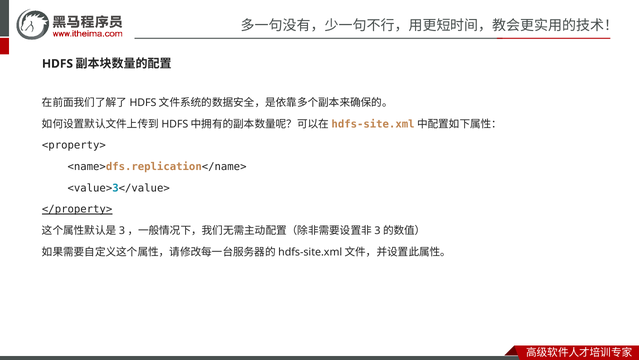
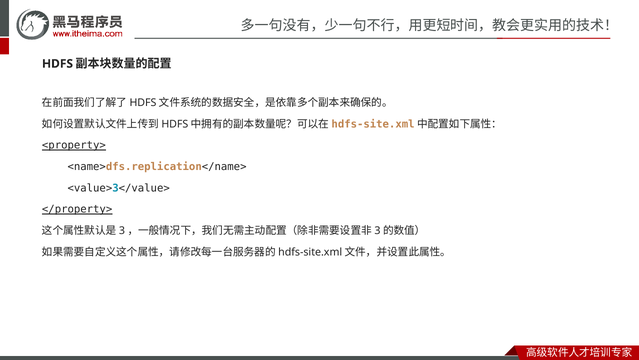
<property> underline: none -> present (74, 145)
